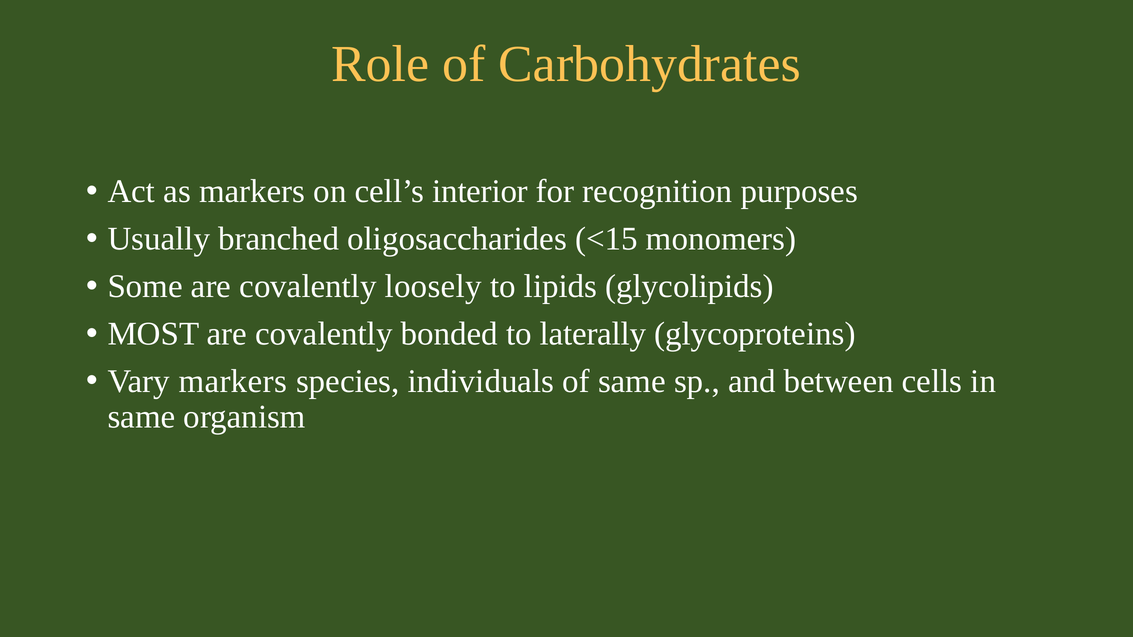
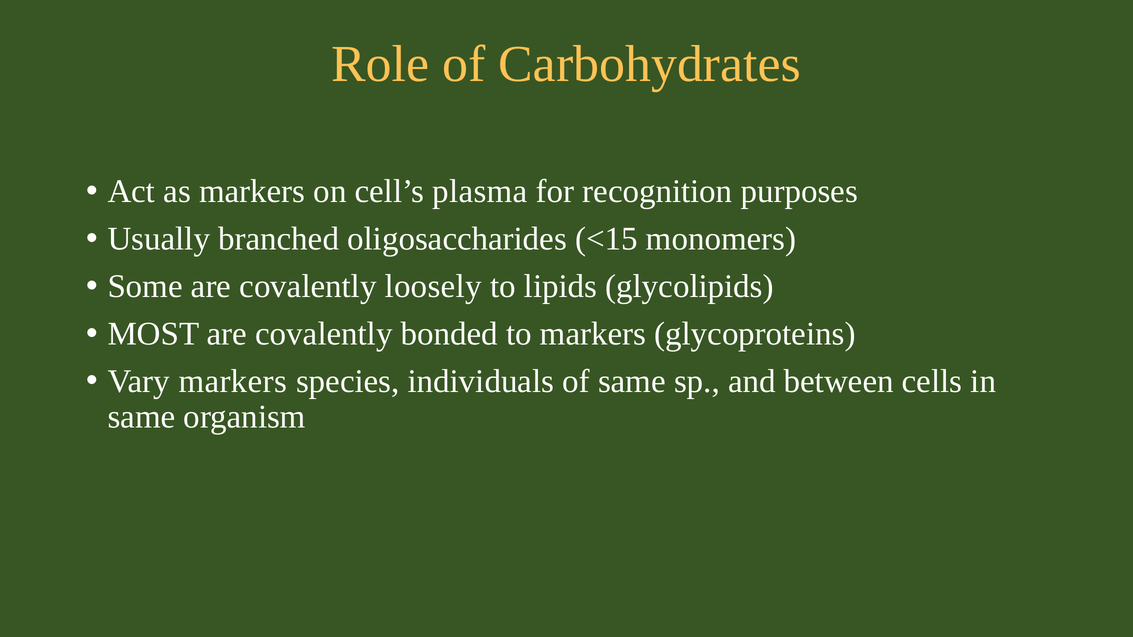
interior: interior -> plasma (480, 192)
to laterally: laterally -> markers (593, 334)
